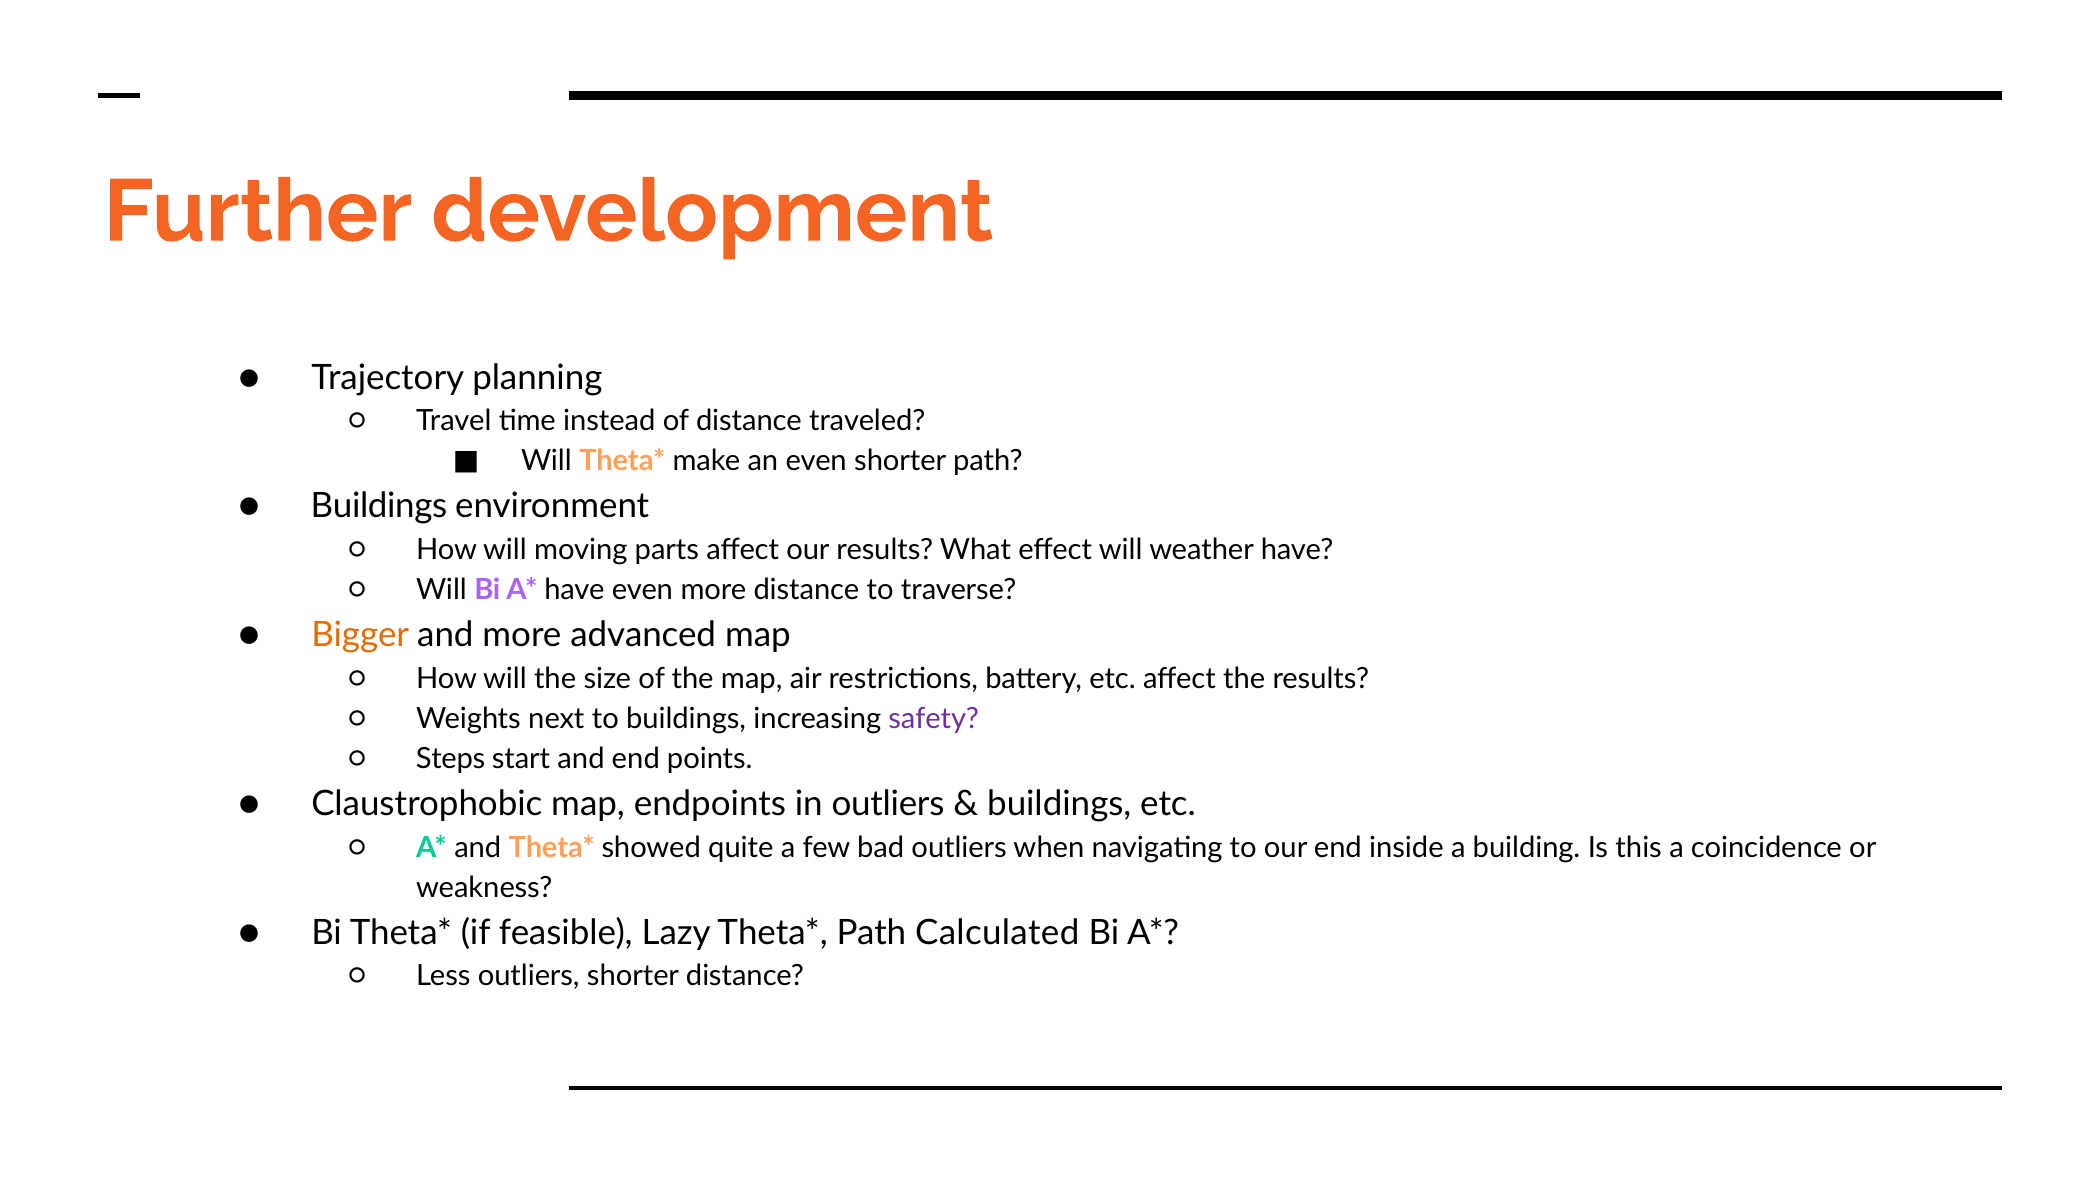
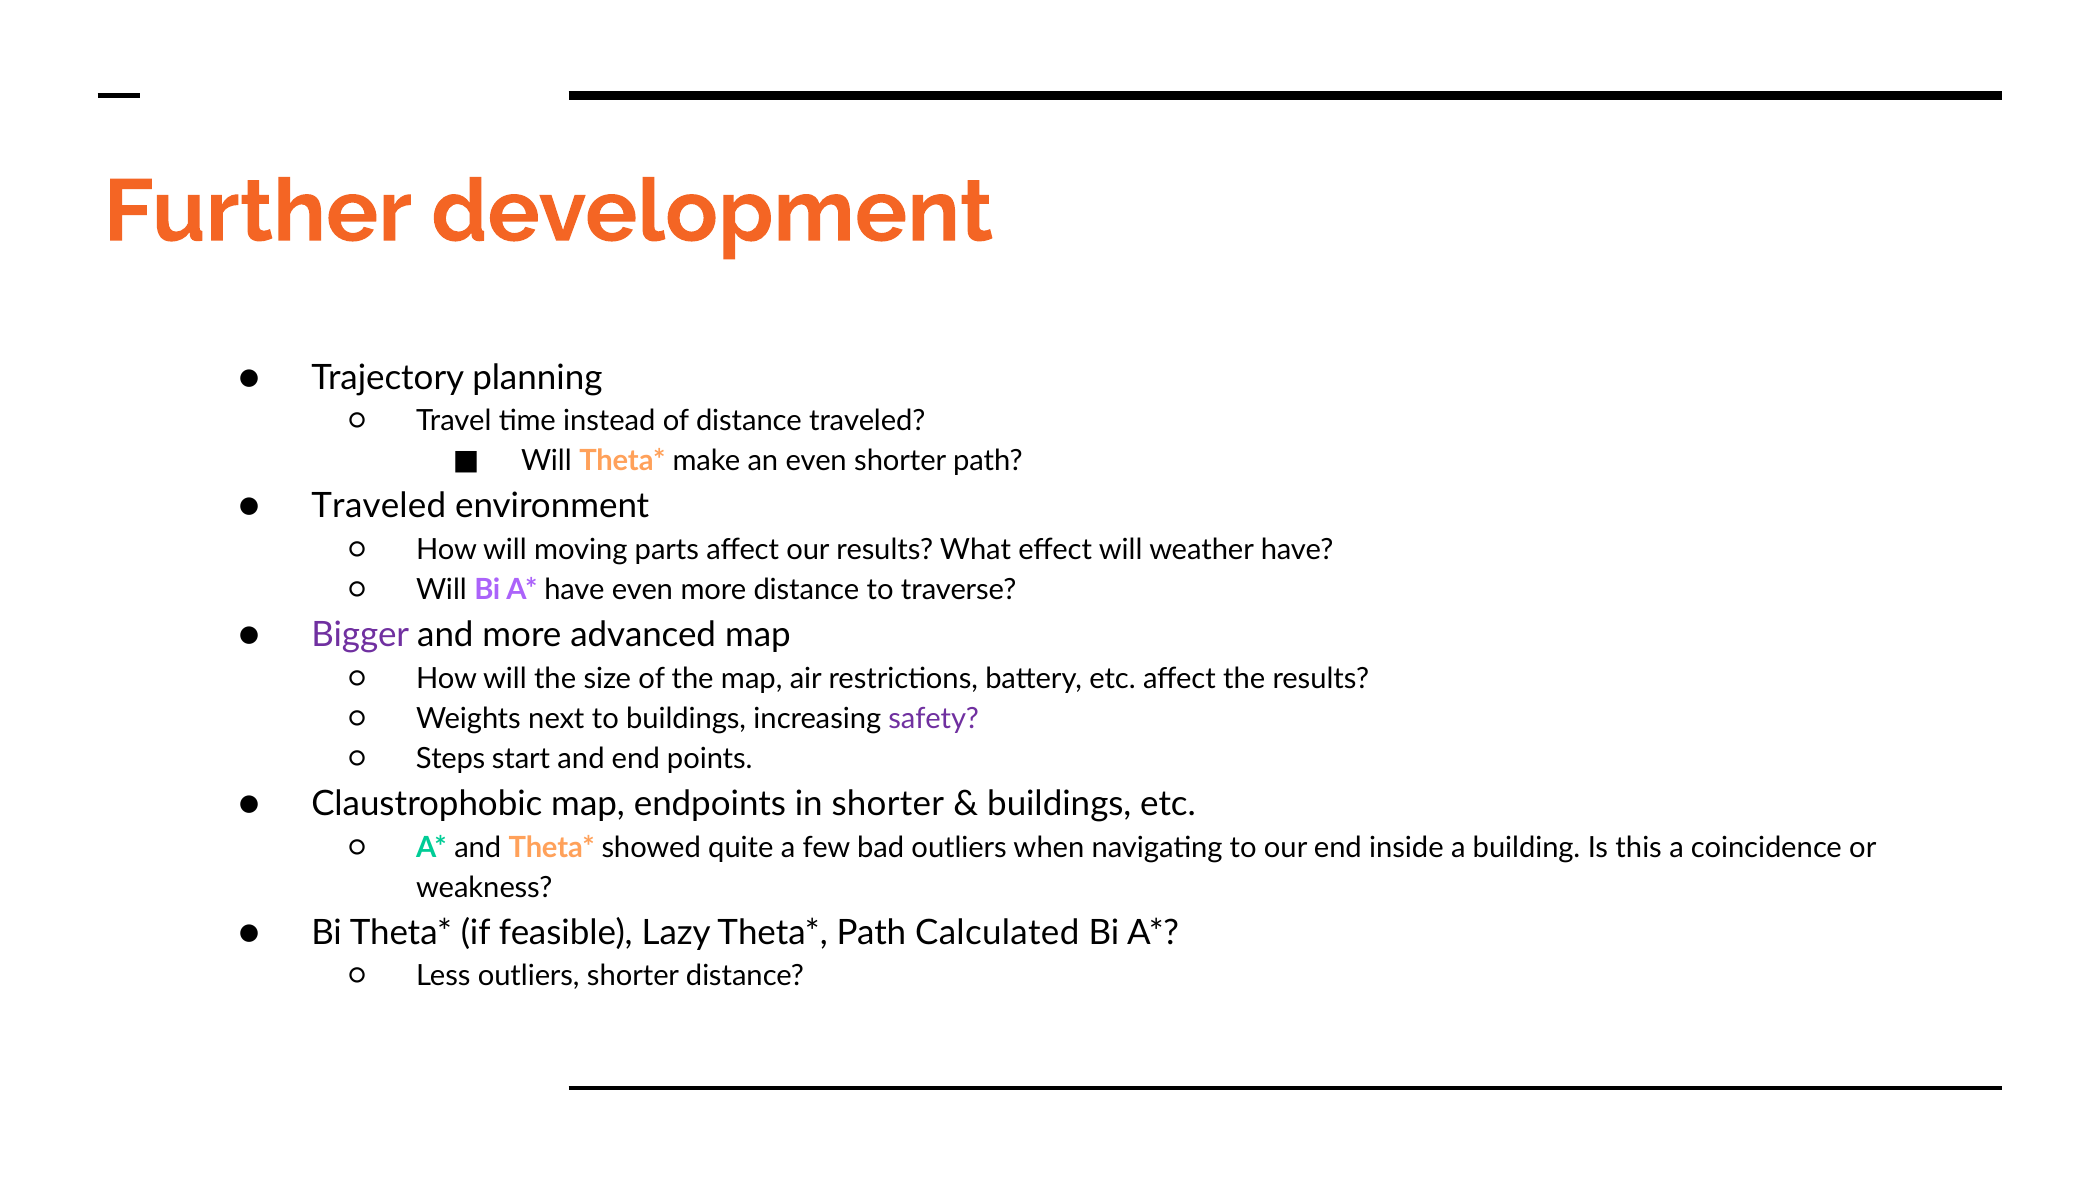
Buildings: Buildings -> Traveled (379, 506)
Bigger colour: orange -> purple (360, 635)
in outliers: outliers -> shorter (888, 804)
